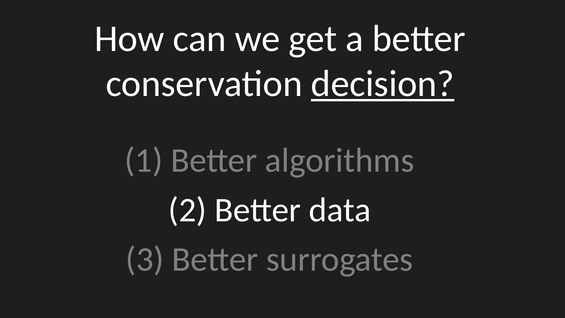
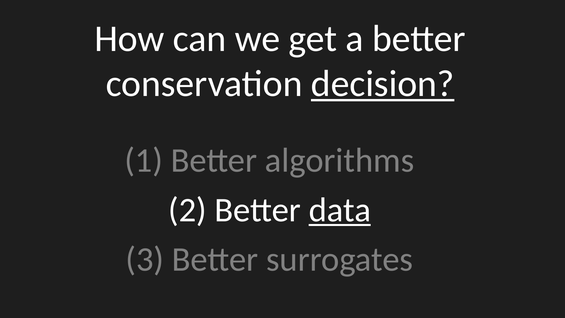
data underline: none -> present (340, 210)
